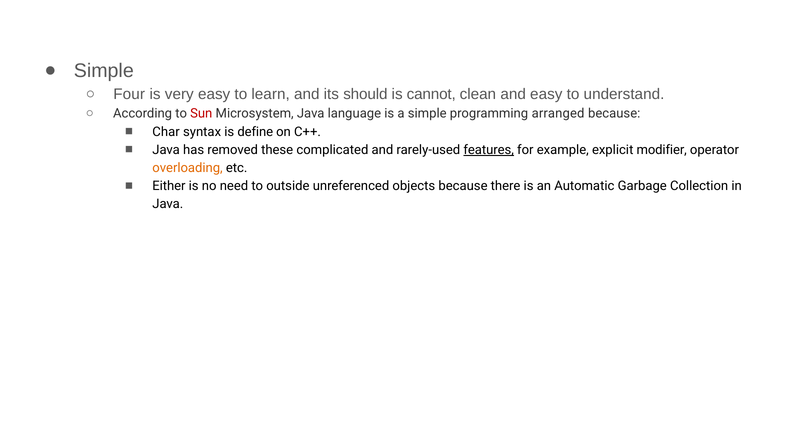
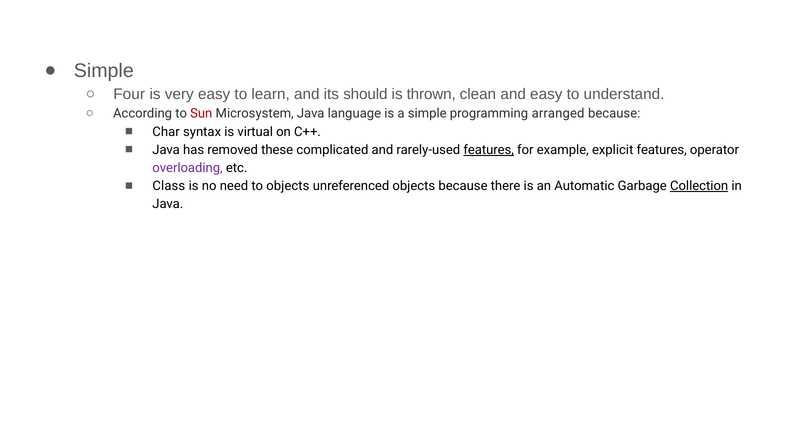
cannot: cannot -> thrown (431, 94)
define: define -> virtual (255, 132)
explicit modifier: modifier -> features (662, 150)
overloading colour: orange -> purple (187, 168)
Either: Either -> Class (169, 186)
to outside: outside -> objects (288, 186)
Collection underline: none -> present (699, 186)
